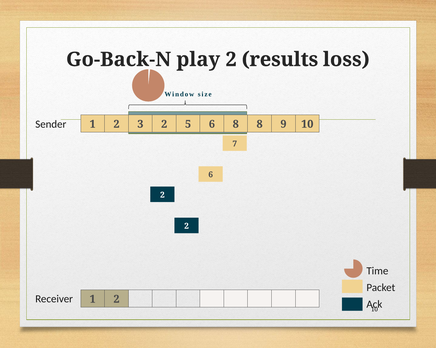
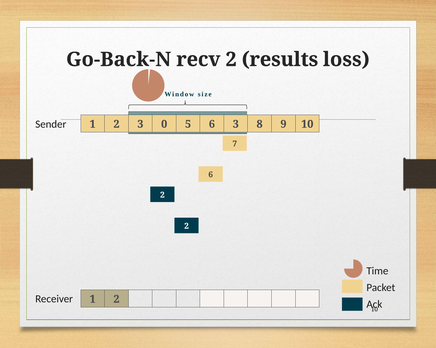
play: play -> recv (198, 60)
3 2: 2 -> 0 (164, 124)
6 8: 8 -> 3 (236, 124)
